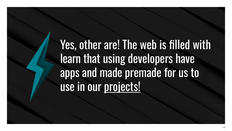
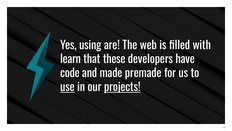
other: other -> using (90, 45)
using: using -> these (114, 59)
apps: apps -> code (70, 73)
use underline: none -> present (67, 87)
